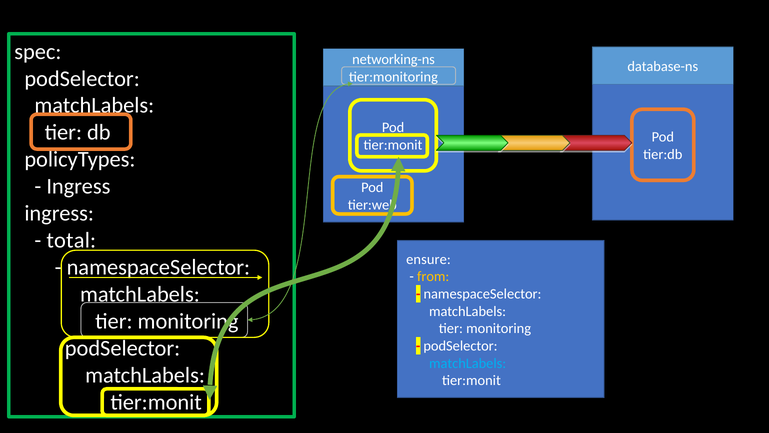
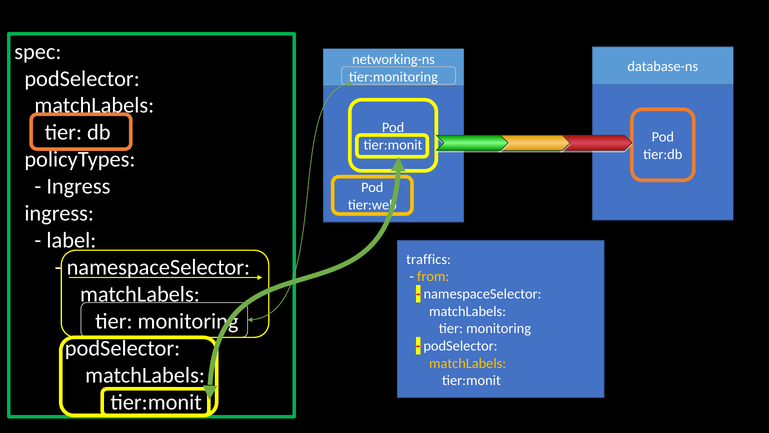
total: total -> label (71, 240)
ensure: ensure -> traffics (429, 259)
matchLabels colour: light blue -> yellow (468, 363)
